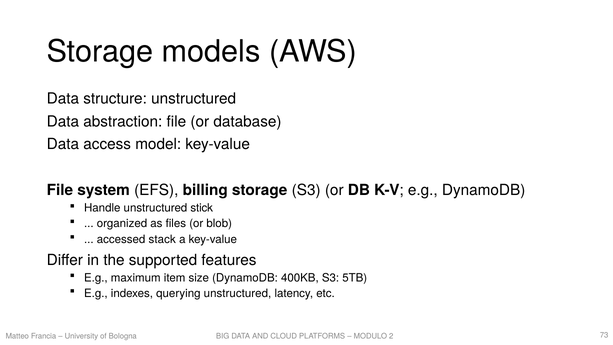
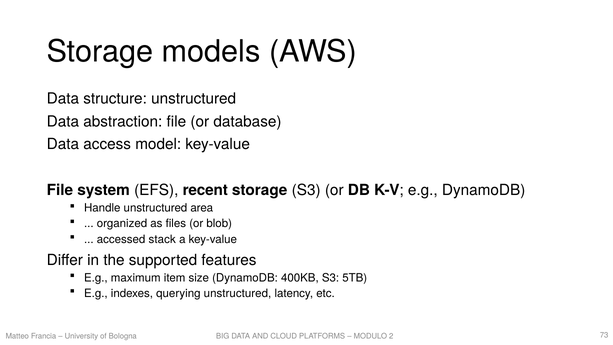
billing: billing -> recent (205, 190)
stick: stick -> area (202, 208)
